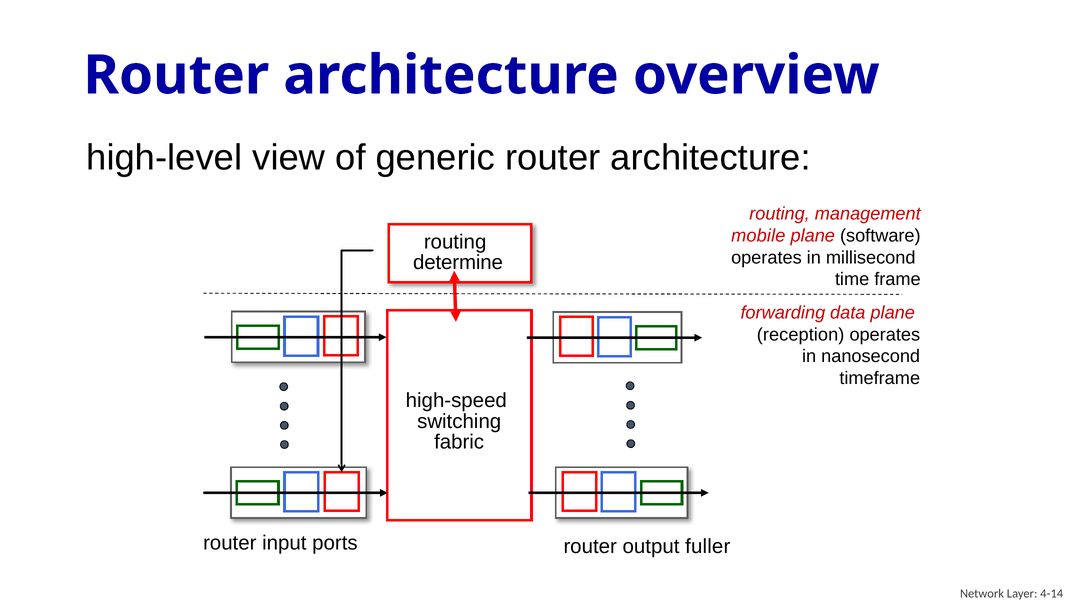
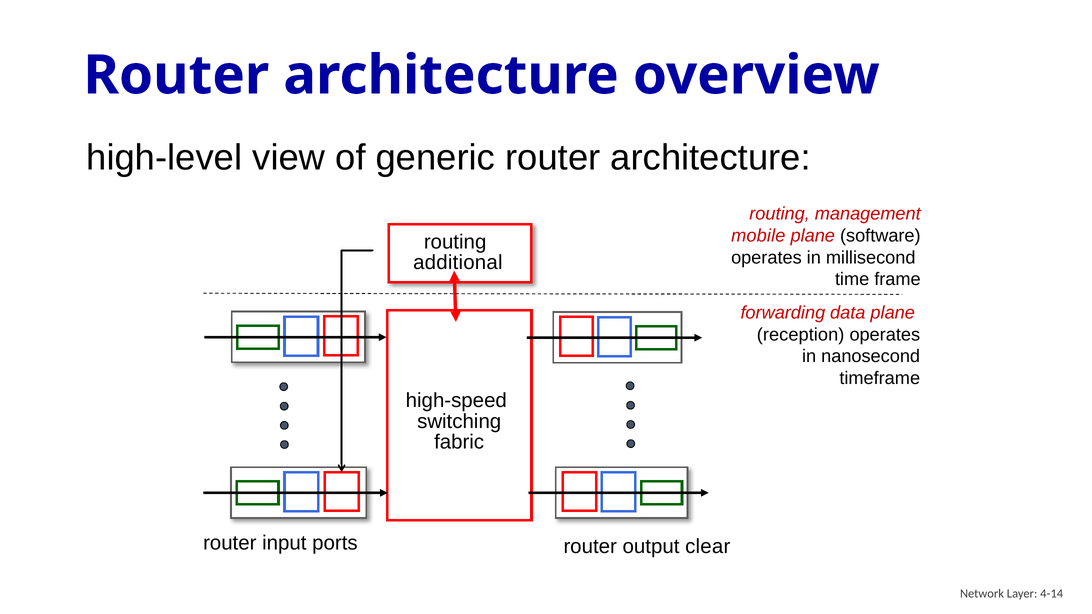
determine: determine -> additional (458, 263)
fuller: fuller -> clear (708, 547)
